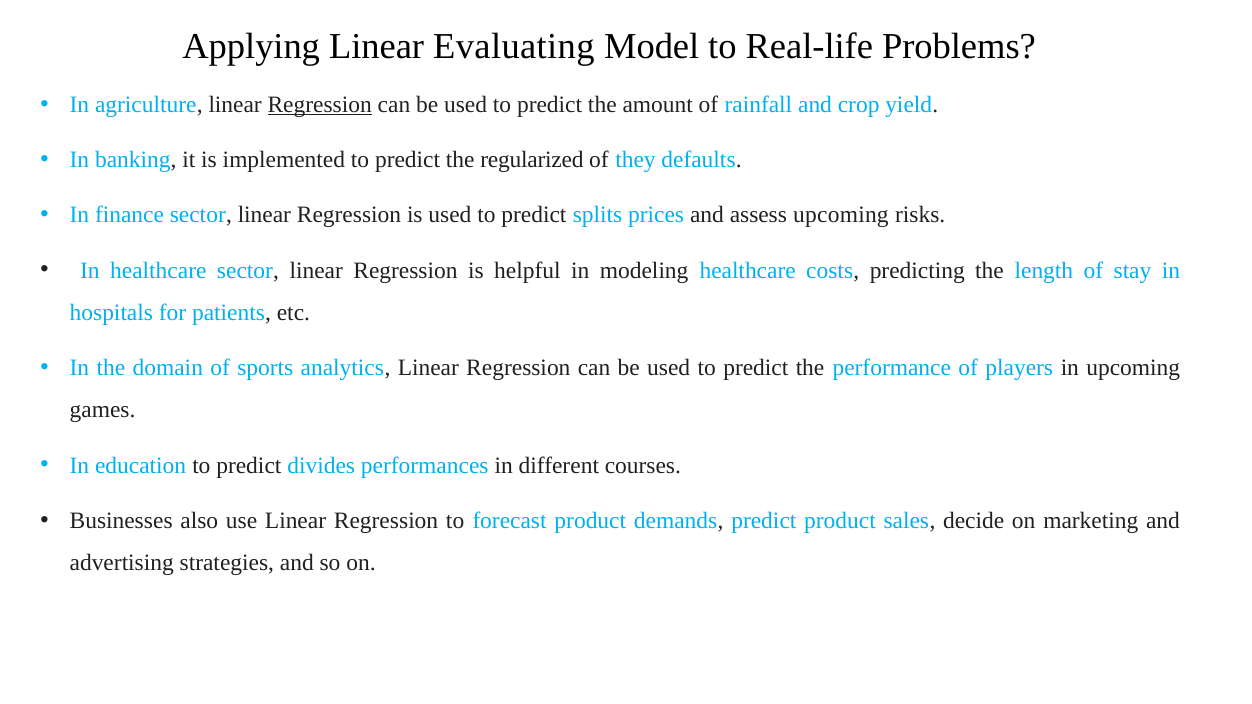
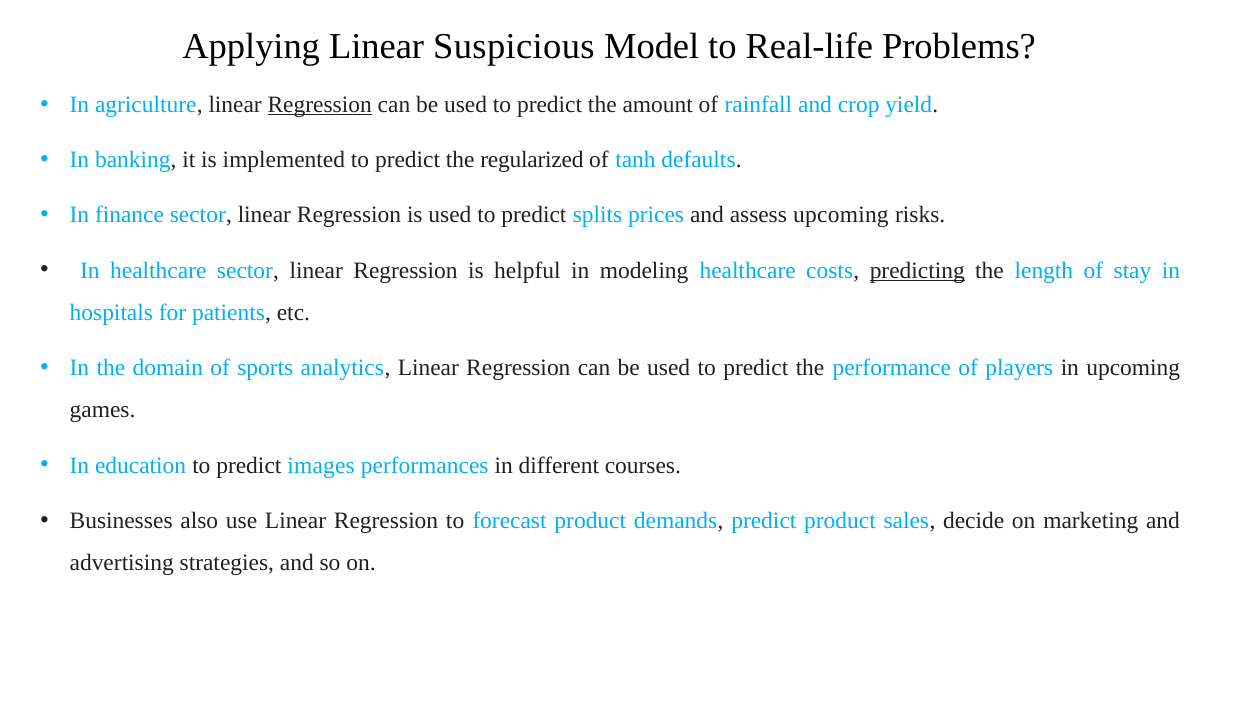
Evaluating: Evaluating -> Suspicious (514, 46)
they: they -> tanh (635, 160)
predicting underline: none -> present (917, 271)
divides: divides -> images (321, 466)
